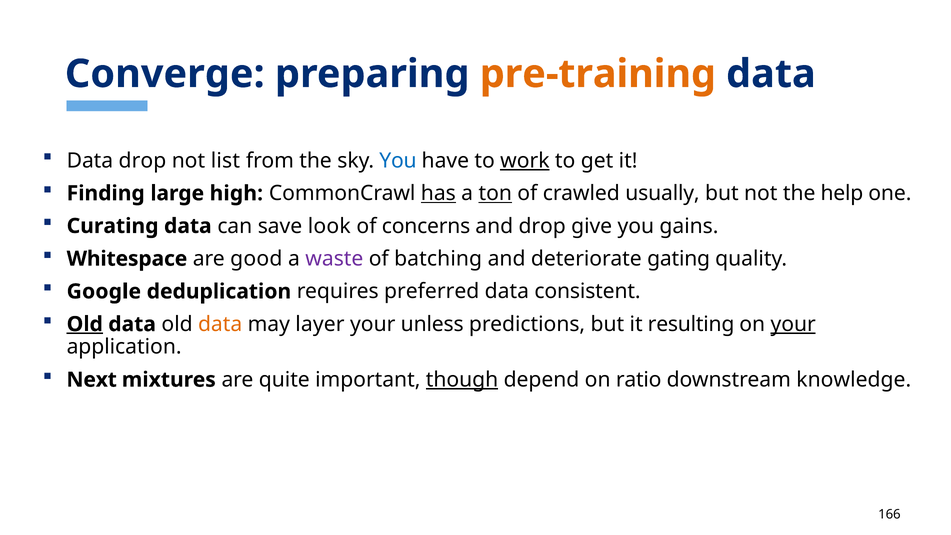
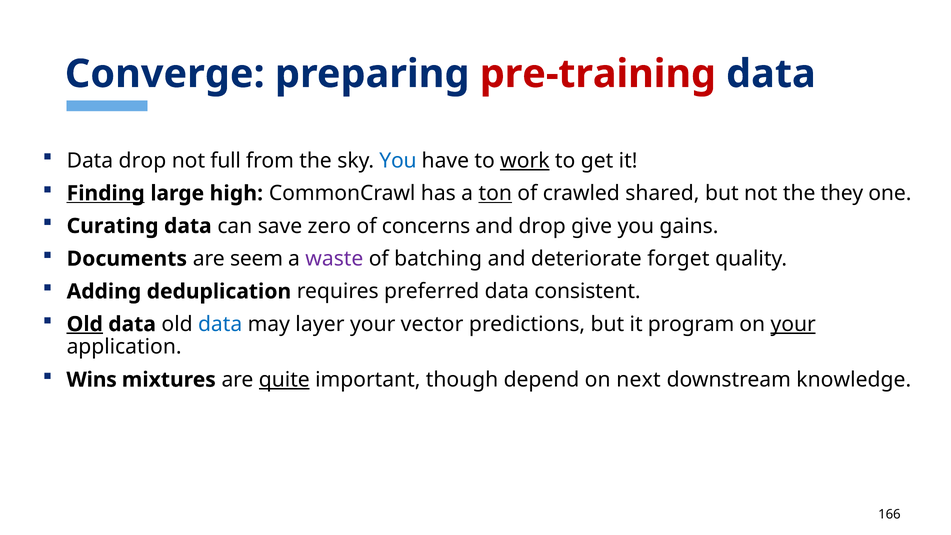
pre-training colour: orange -> red (598, 74)
list: list -> full (226, 161)
Finding underline: none -> present (106, 193)
has underline: present -> none (438, 193)
usually: usually -> shared (662, 193)
help: help -> they (842, 193)
look: look -> zero (329, 226)
Whitespace: Whitespace -> Documents (127, 259)
good: good -> seem (257, 259)
gating: gating -> forget (678, 259)
Google: Google -> Adding (104, 291)
data colour: orange -> blue (220, 324)
unless: unless -> vector (432, 324)
resulting: resulting -> program (691, 324)
Next: Next -> Wins (92, 380)
quite underline: none -> present (284, 380)
though underline: present -> none (462, 380)
ratio: ratio -> next (639, 380)
